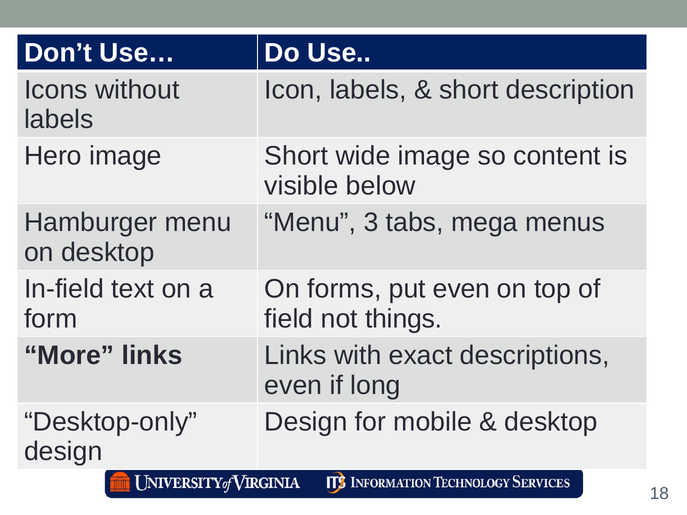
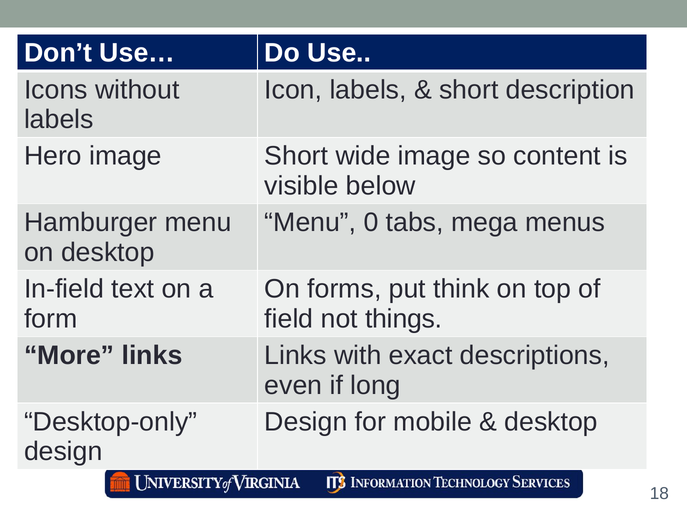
3: 3 -> 0 (371, 223)
put even: even -> think (461, 289)
